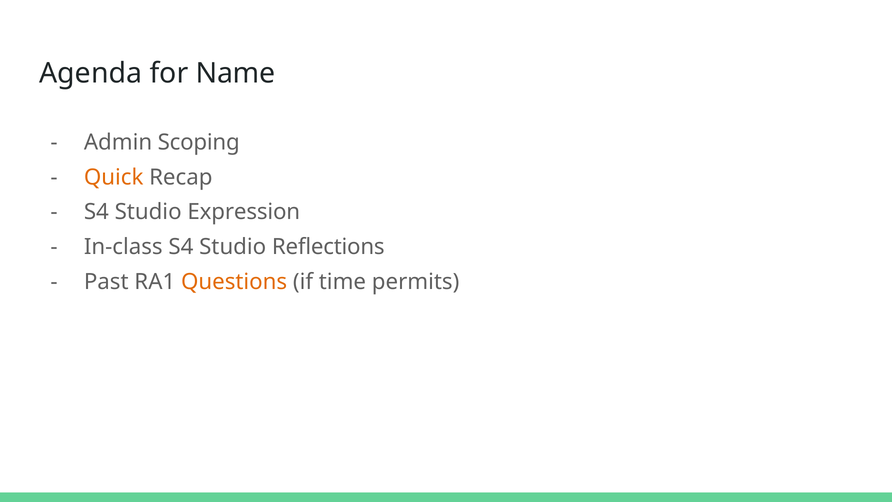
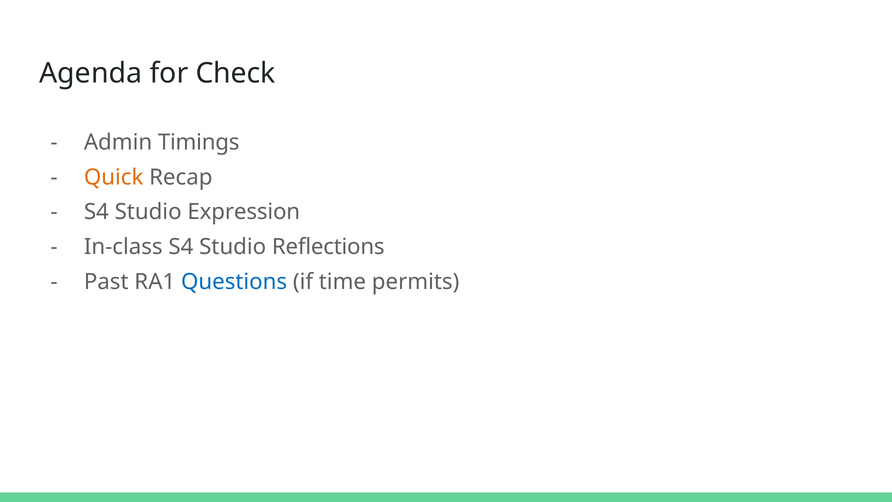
Name: Name -> Check (236, 73)
Scoping: Scoping -> Timings (199, 142)
Questions colour: orange -> blue (234, 282)
